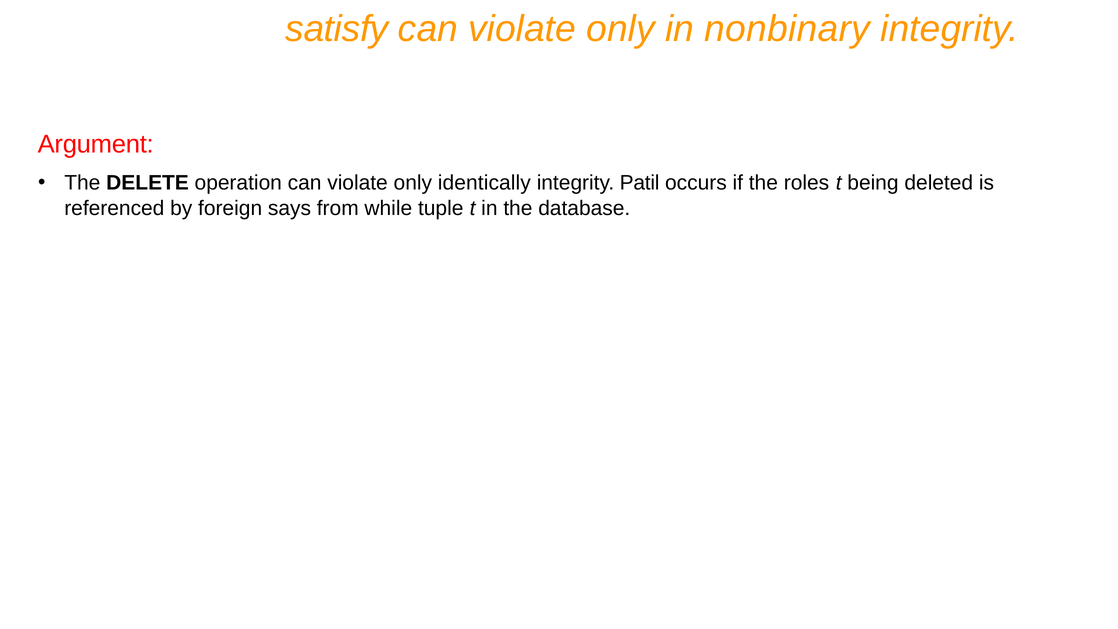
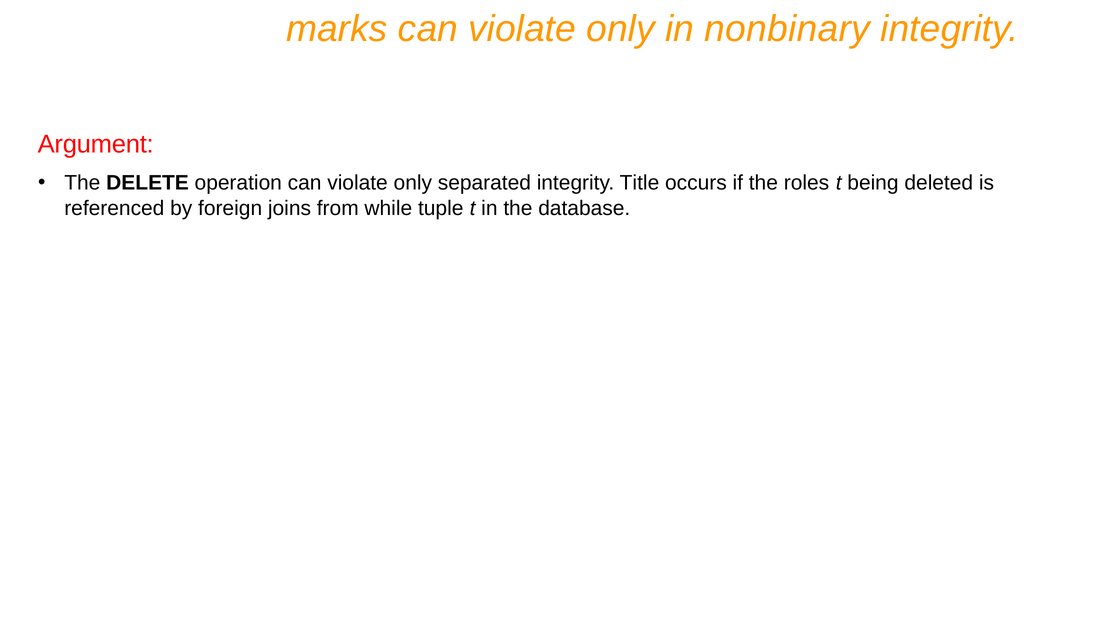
satisfy: satisfy -> marks (337, 29)
identically: identically -> separated (484, 183)
Patil: Patil -> Title (639, 183)
says: says -> joins (289, 208)
